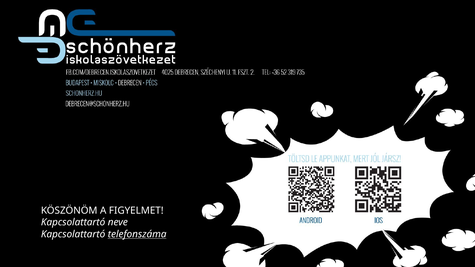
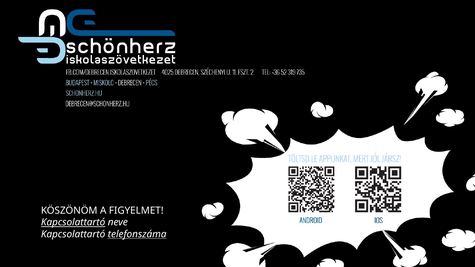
Kapcsolattartó underline: none -> present (73, 223)
